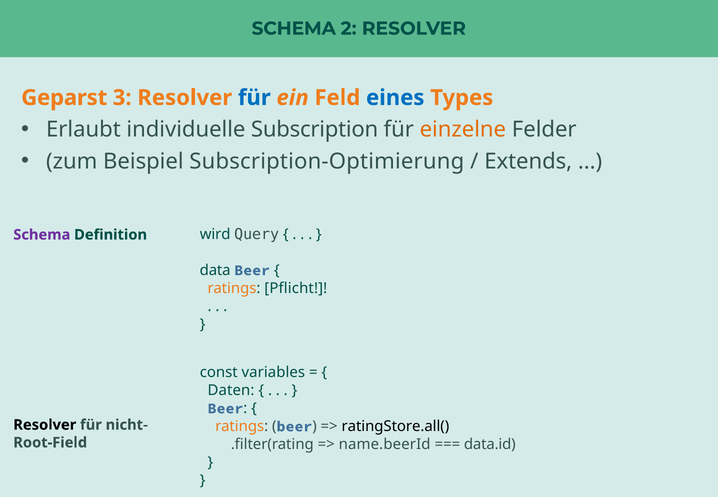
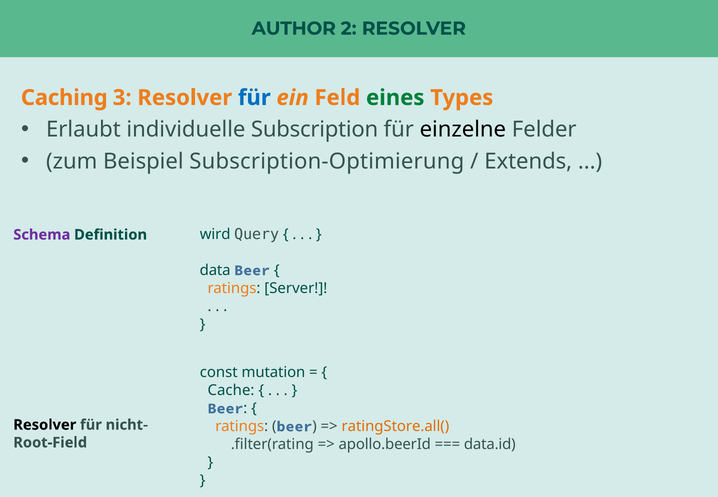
SCHEMA: SCHEMA -> AUTHOR (294, 28)
Geparst: Geparst -> Caching (64, 98)
eines colour: blue -> green (395, 98)
einzelne colour: orange -> black (463, 130)
Pflicht: Pflicht -> Server (296, 288)
variables: variables -> mutation (273, 373)
Daten: Daten -> Cache (231, 391)
ratingStore.all( colour: black -> orange (395, 426)
name.beerId: name.beerId -> apollo.beerId (385, 444)
